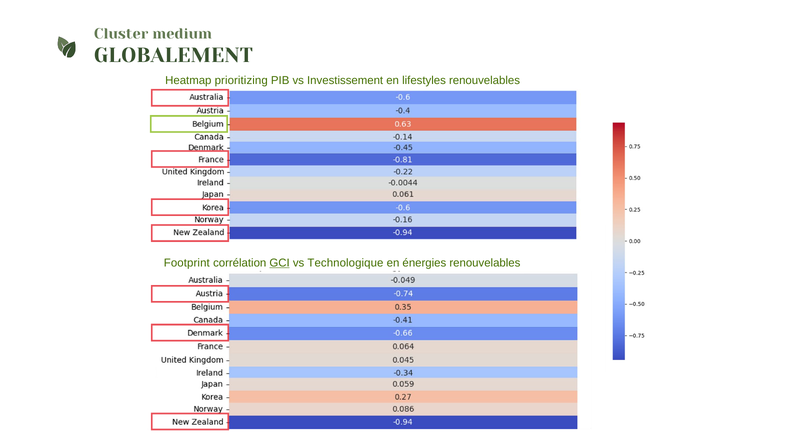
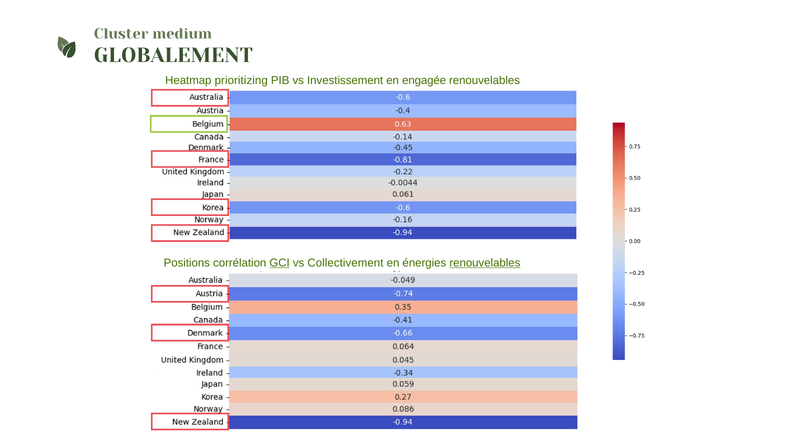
lifestyles: lifestyles -> engagée (424, 81)
Footprint: Footprint -> Positions (187, 263)
Technologique: Technologique -> Collectivement (345, 263)
renouvelables underline: none -> present (485, 263)
